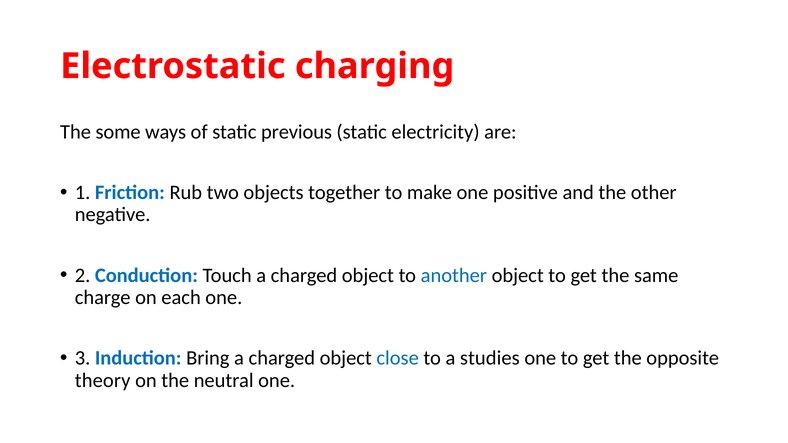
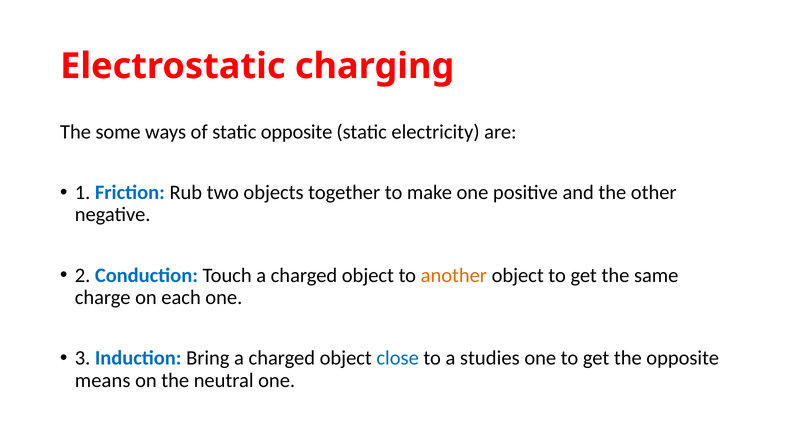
static previous: previous -> opposite (297, 132)
another colour: blue -> orange (454, 276)
theory: theory -> means (103, 381)
